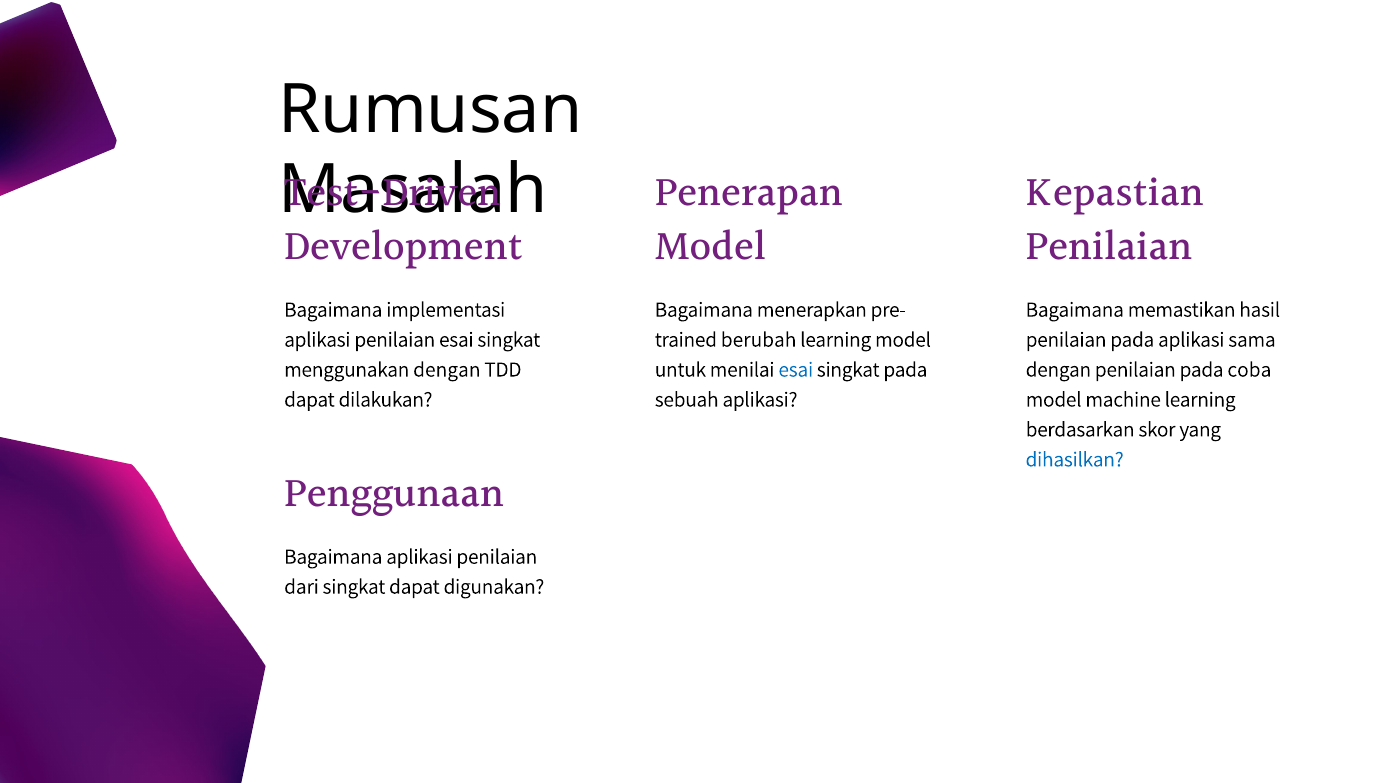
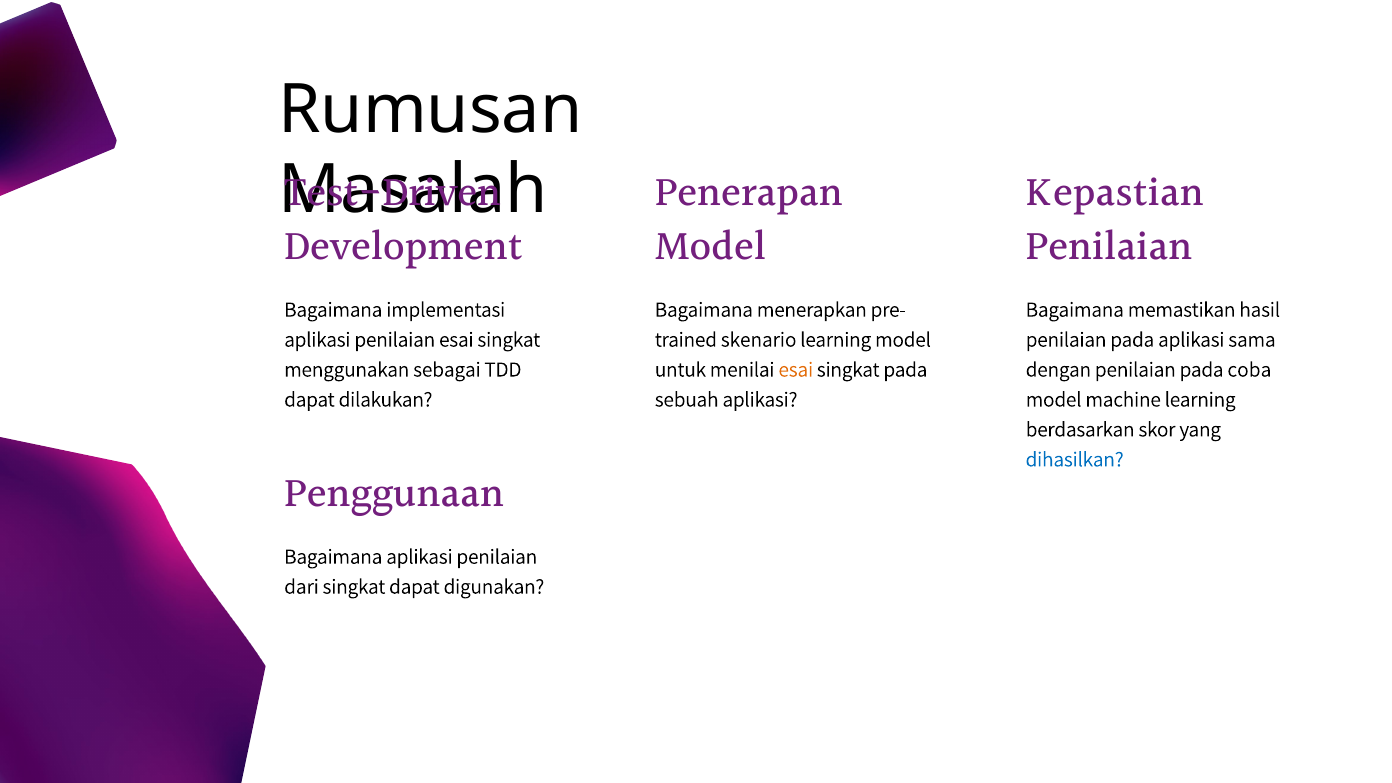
berubah: berubah -> skenario (759, 340)
menggunakan dengan: dengan -> sebagai (447, 369)
esai colour: blue -> orange (796, 369)
